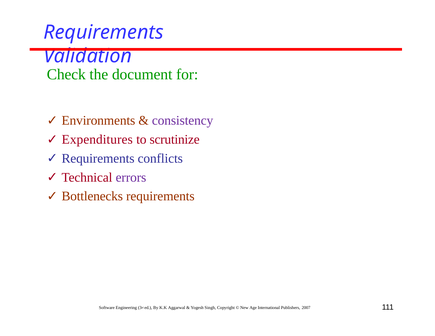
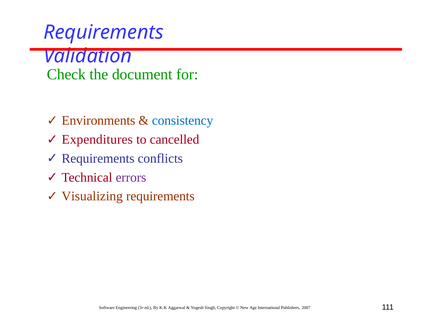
consistency colour: purple -> blue (183, 121)
scrutinize: scrutinize -> cancelled (175, 140)
Bottlenecks: Bottlenecks -> Visualizing (92, 196)
